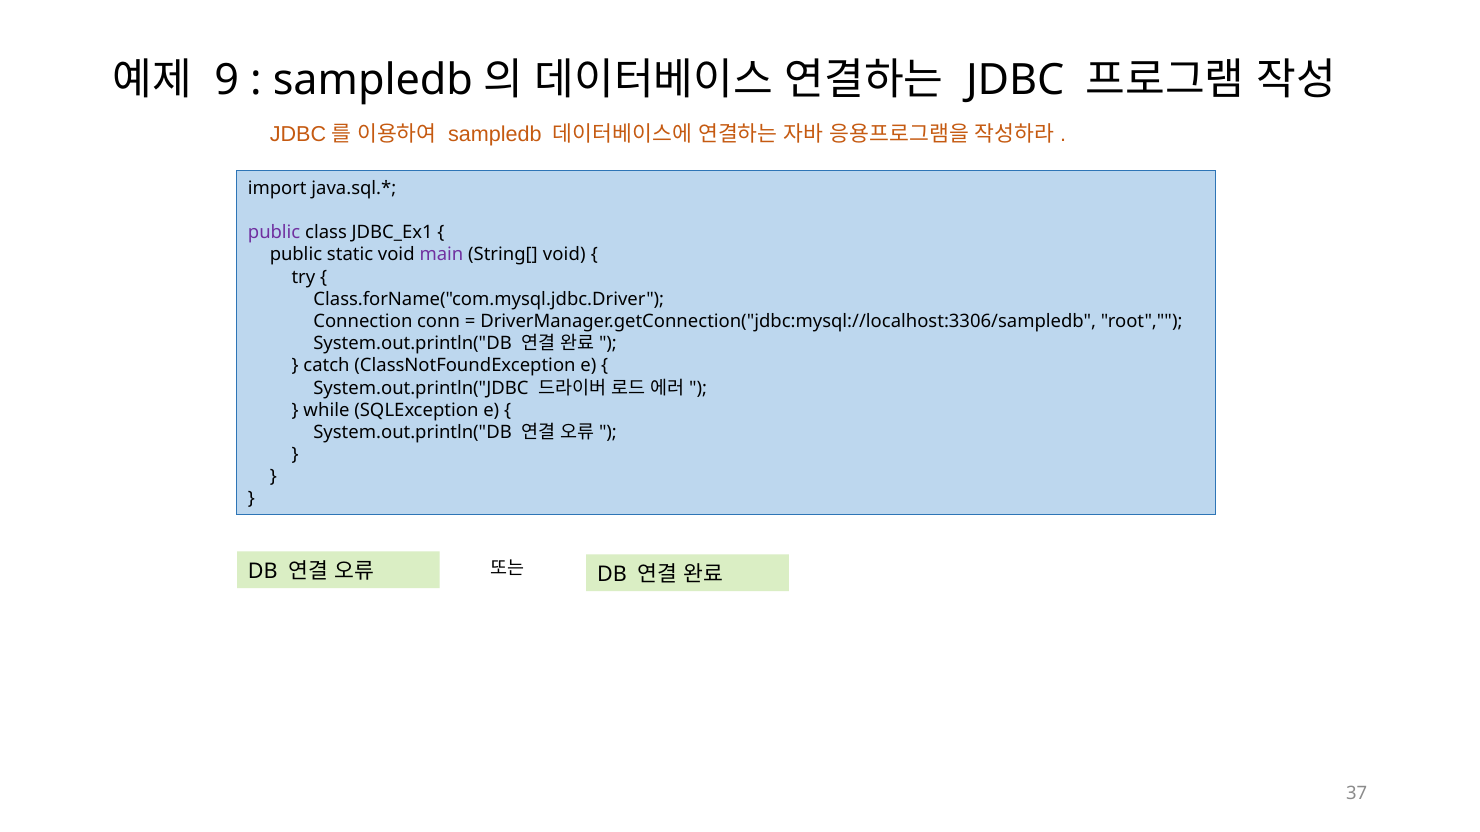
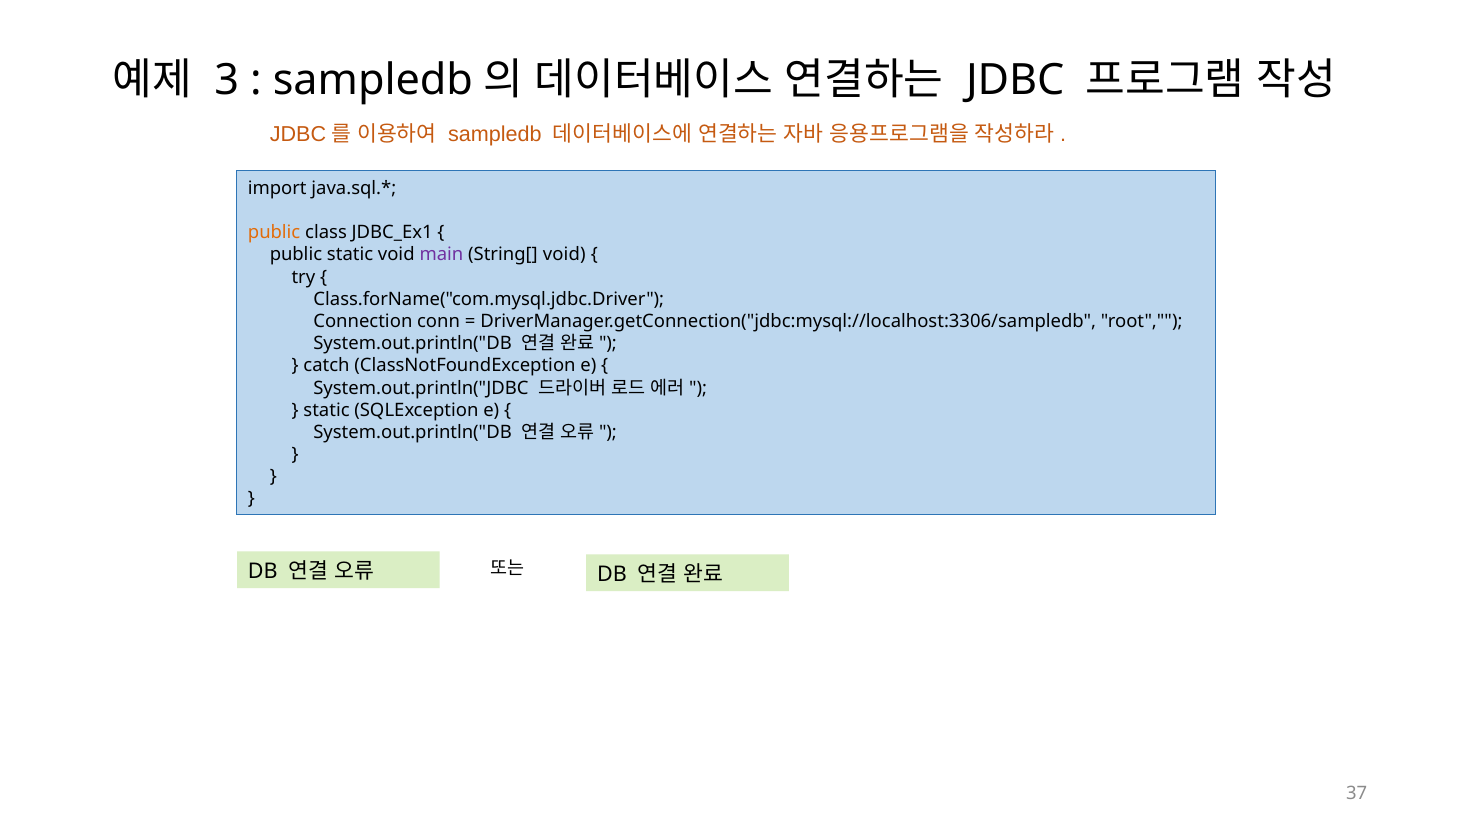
9: 9 -> 3 (227, 80)
public colour: purple -> orange (274, 233)
while: while -> static (327, 410)
